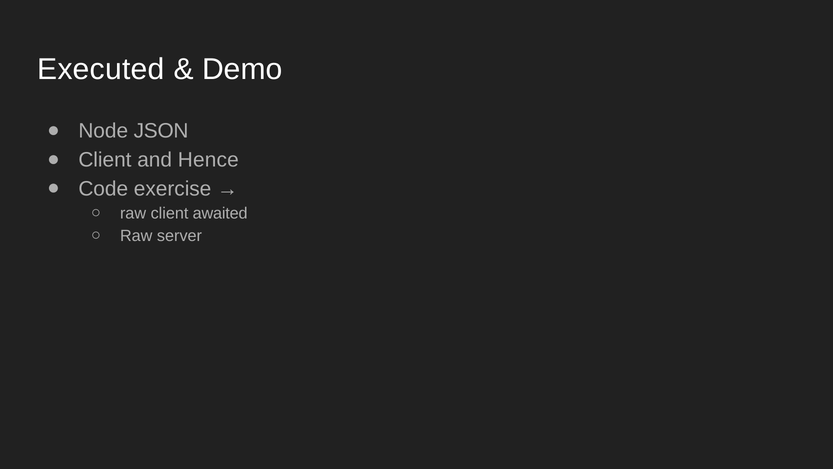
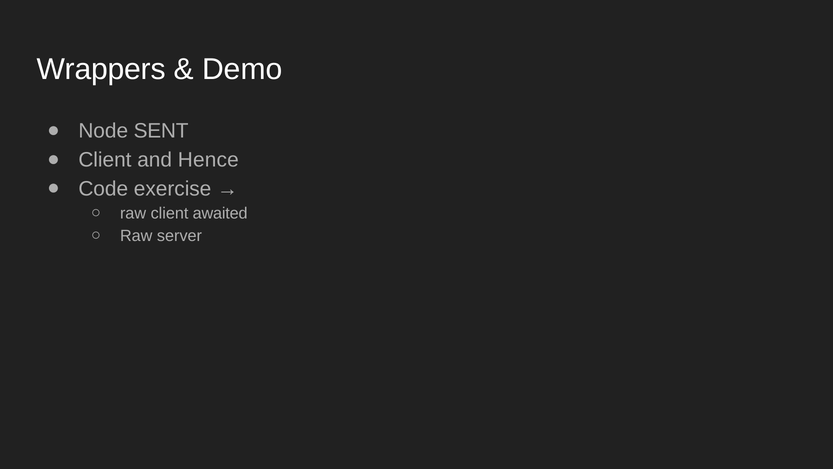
Executed: Executed -> Wrappers (101, 69)
JSON: JSON -> SENT (161, 131)
